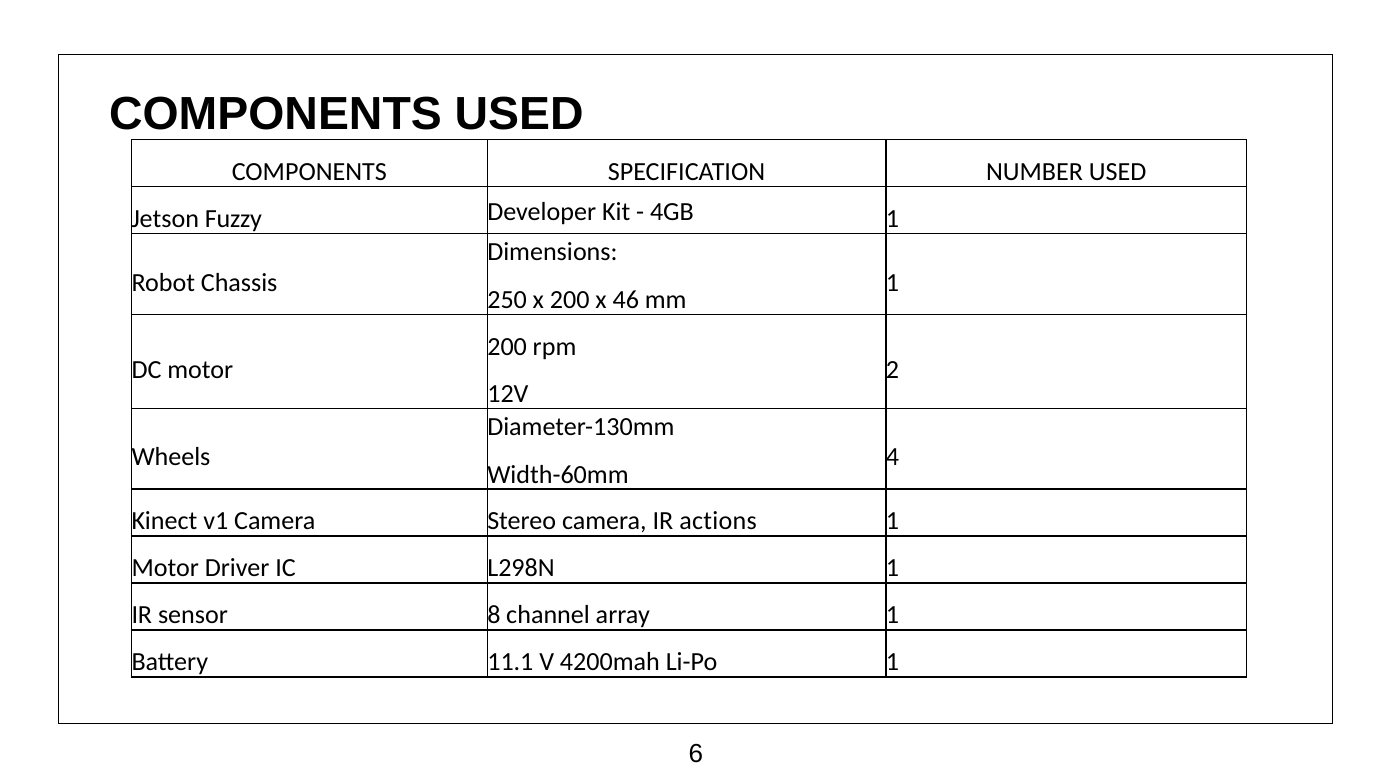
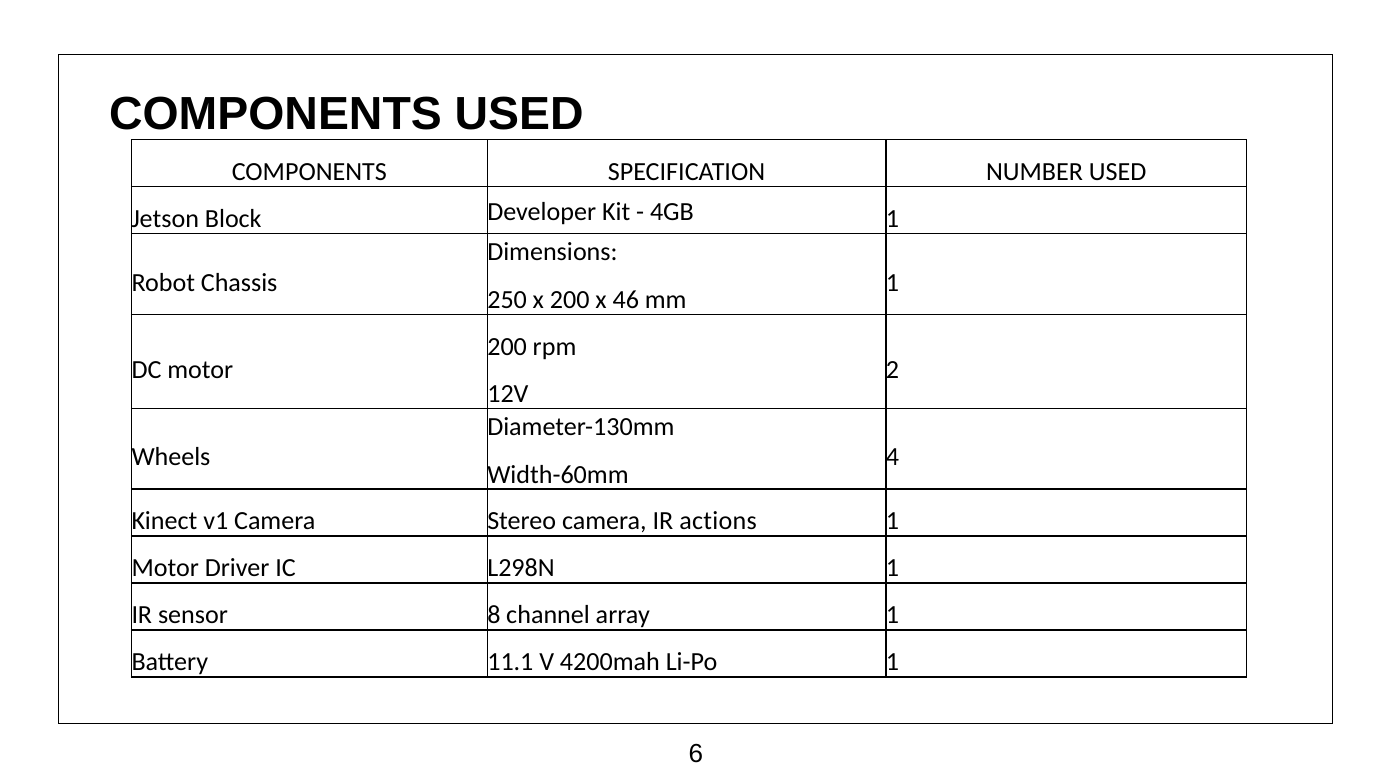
Fuzzy: Fuzzy -> Block (233, 219)
